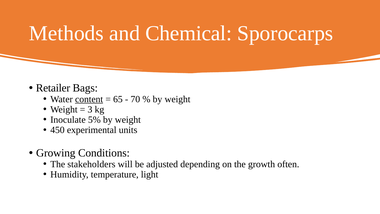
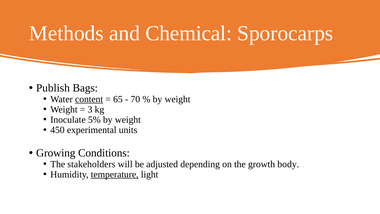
Retailer: Retailer -> Publish (53, 88)
often: often -> body (288, 164)
temperature underline: none -> present (115, 174)
